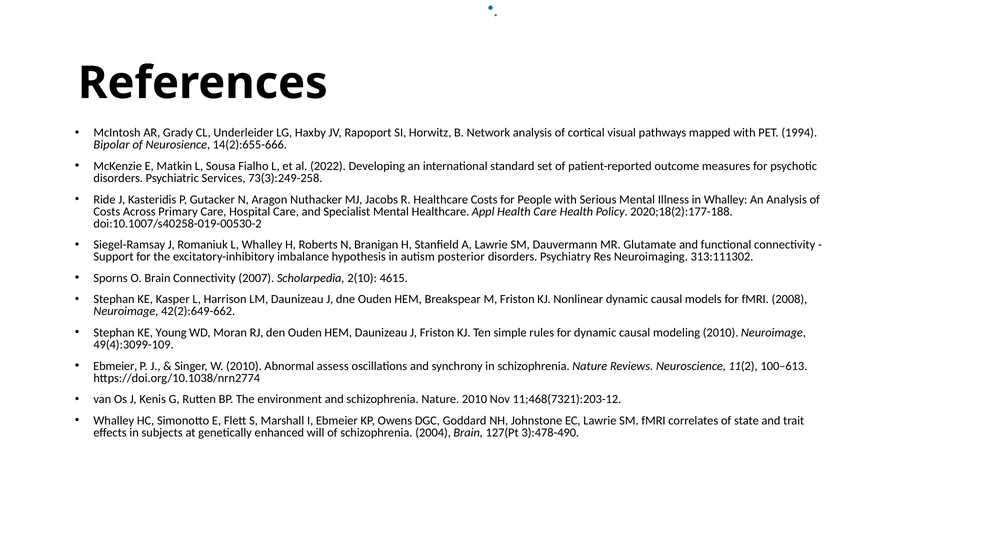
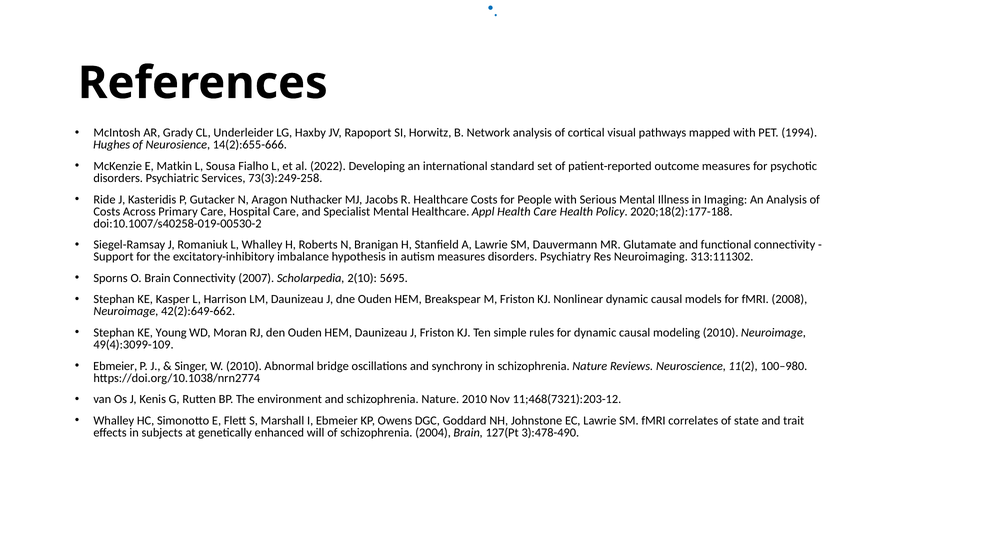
Bipolar: Bipolar -> Hughes (112, 145)
in Whalley: Whalley -> Imaging (726, 199)
autism posterior: posterior -> measures (461, 257)
4615: 4615 -> 5695 (394, 278)
assess: assess -> bridge (333, 366)
100–613: 100–613 -> 100–980 (784, 366)
